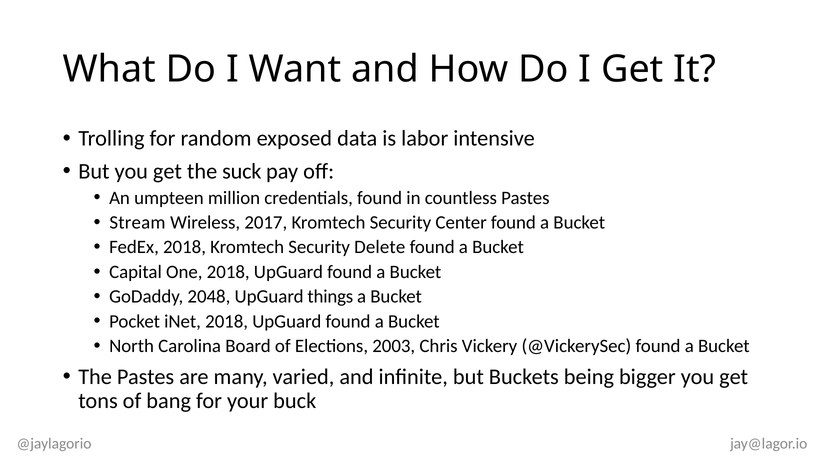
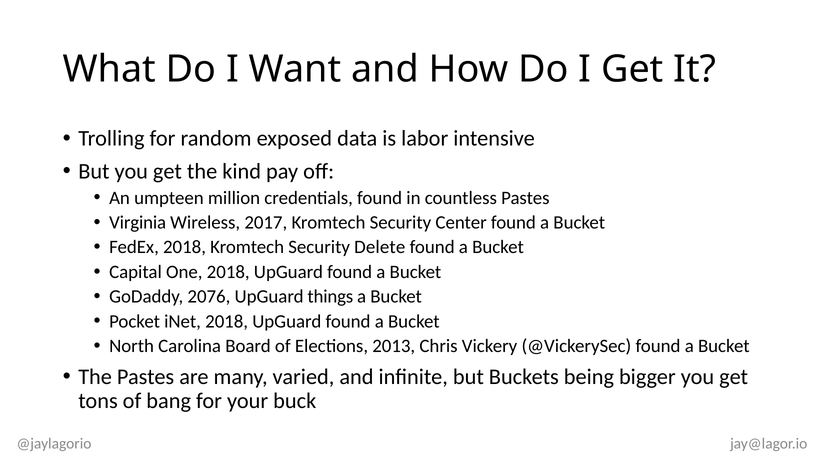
suck: suck -> kind (242, 171)
Stream: Stream -> Virginia (138, 222)
2048: 2048 -> 2076 (209, 296)
2003: 2003 -> 2013 (394, 346)
